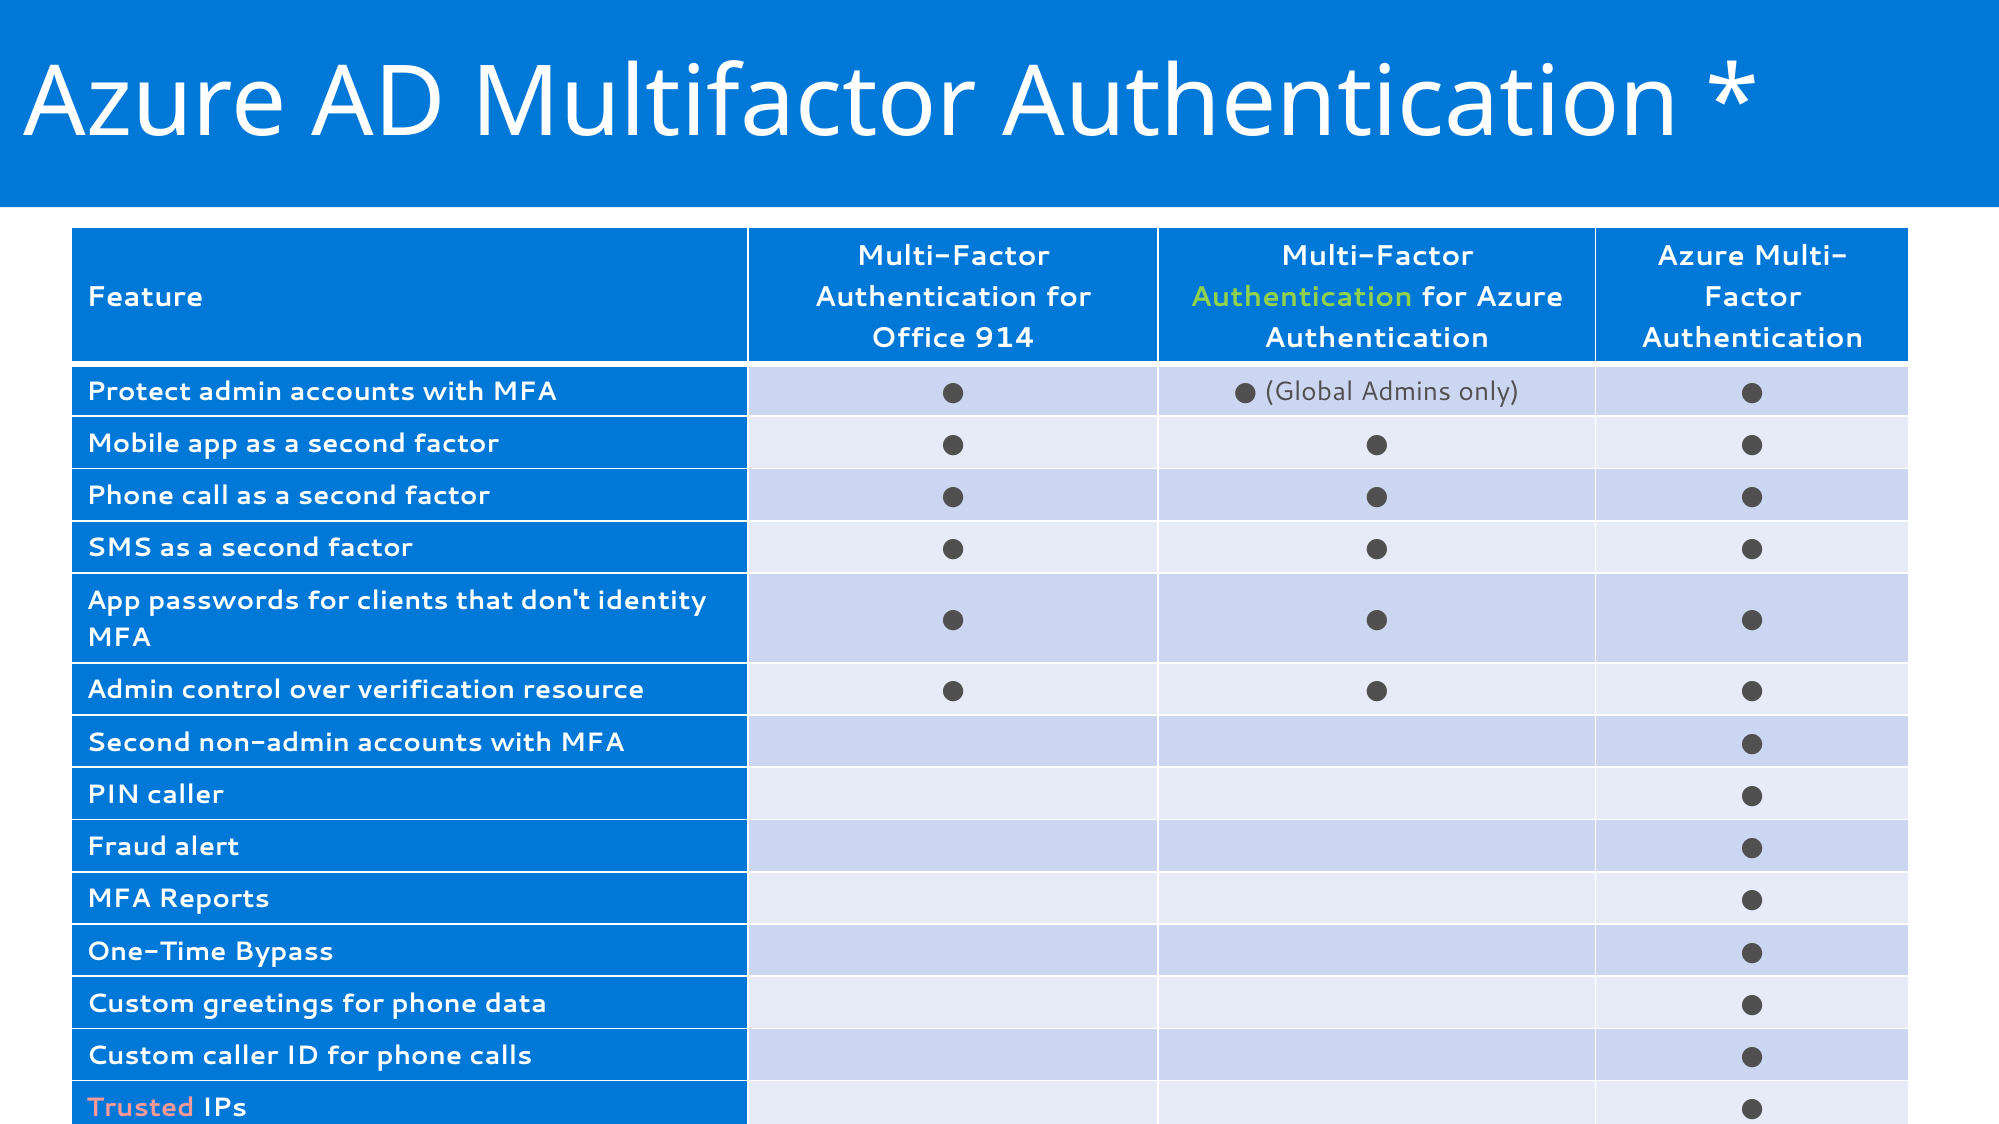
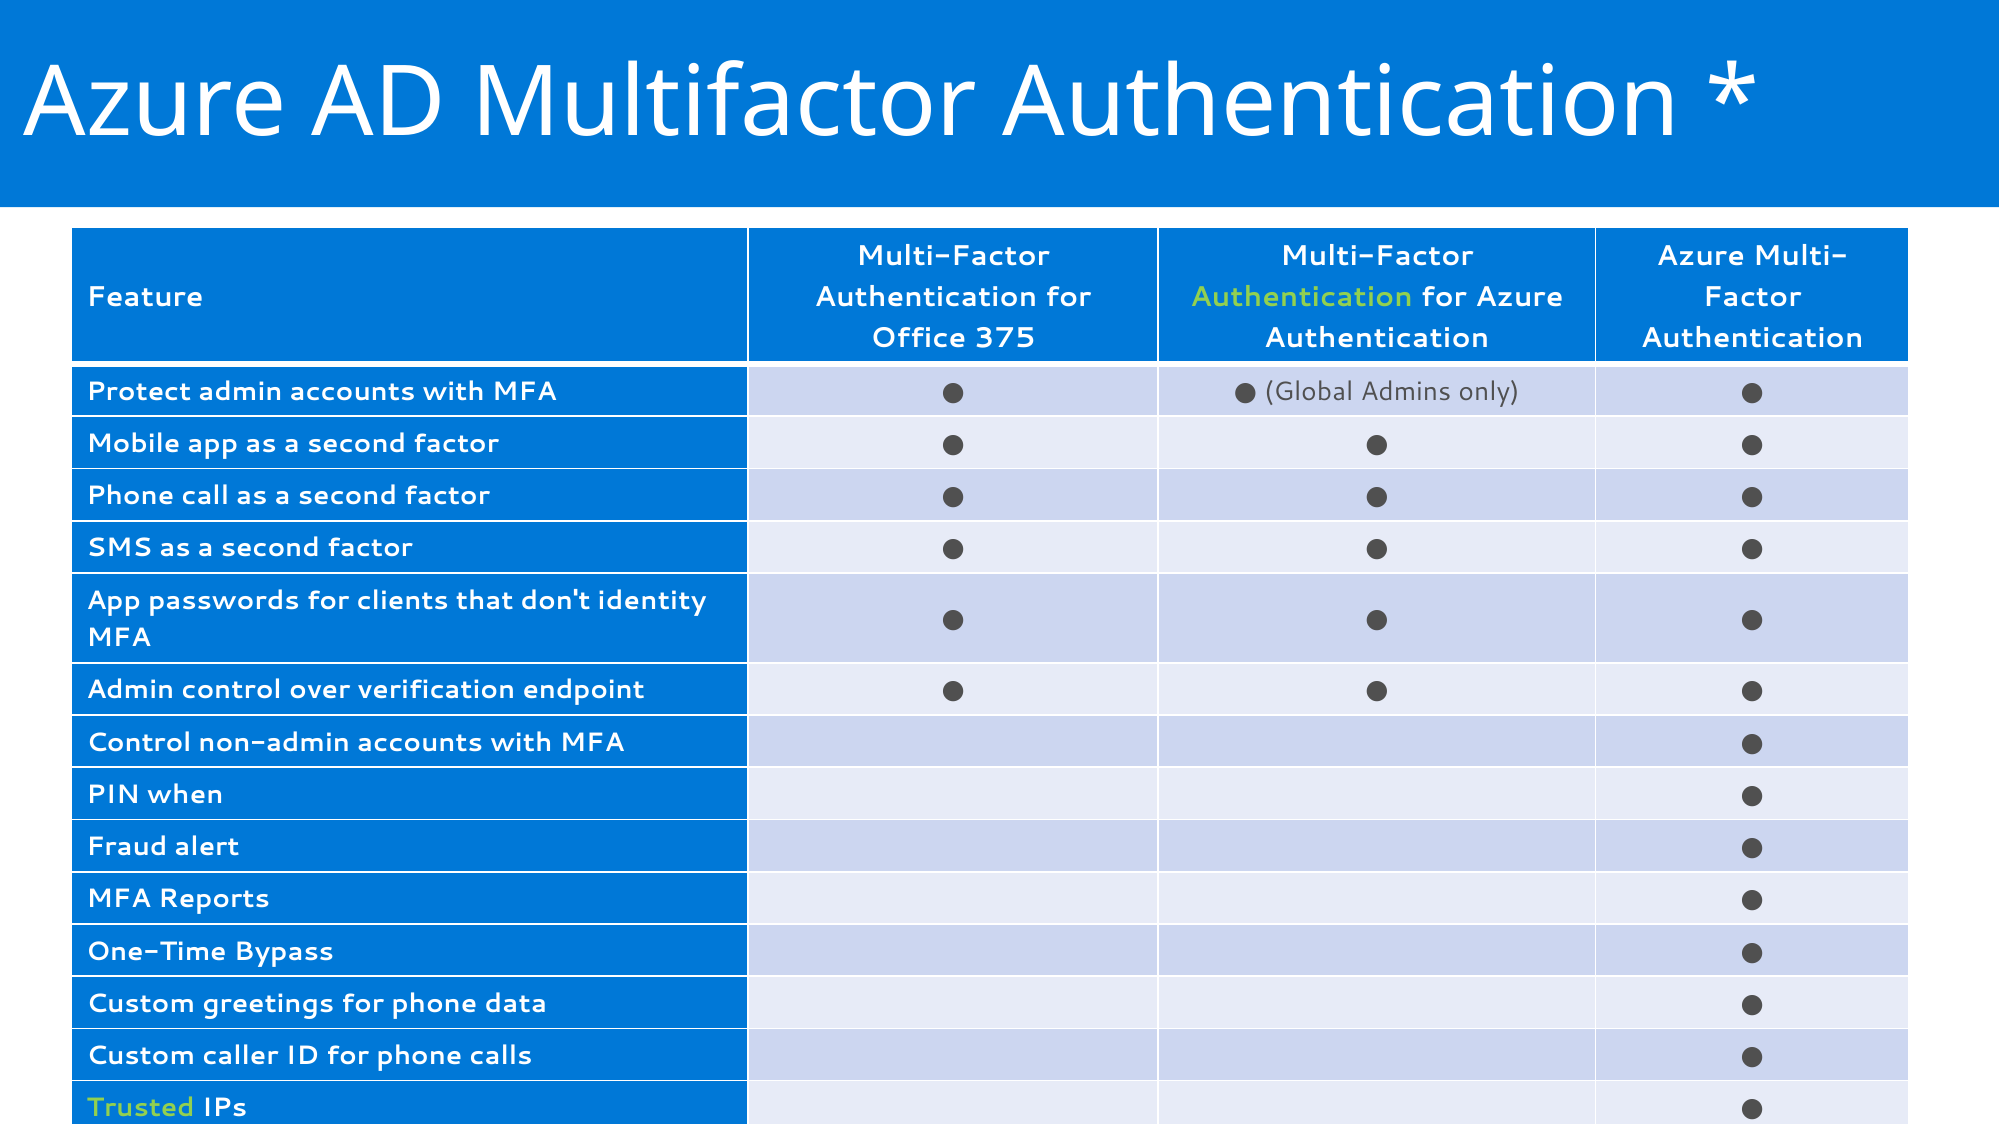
914: 914 -> 375 (1005, 338)
resource: resource -> endpoint (584, 690)
Second: Second -> Control (139, 743)
PIN caller: caller -> when (185, 795)
Trusted colour: pink -> light green (141, 1108)
